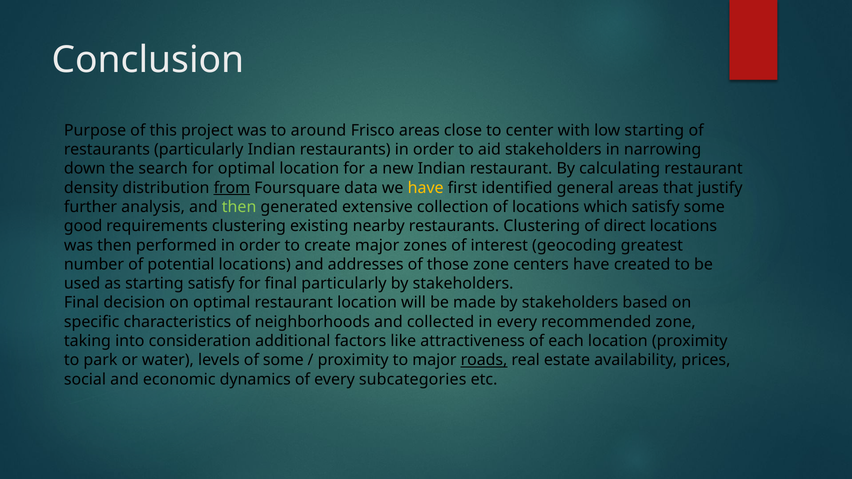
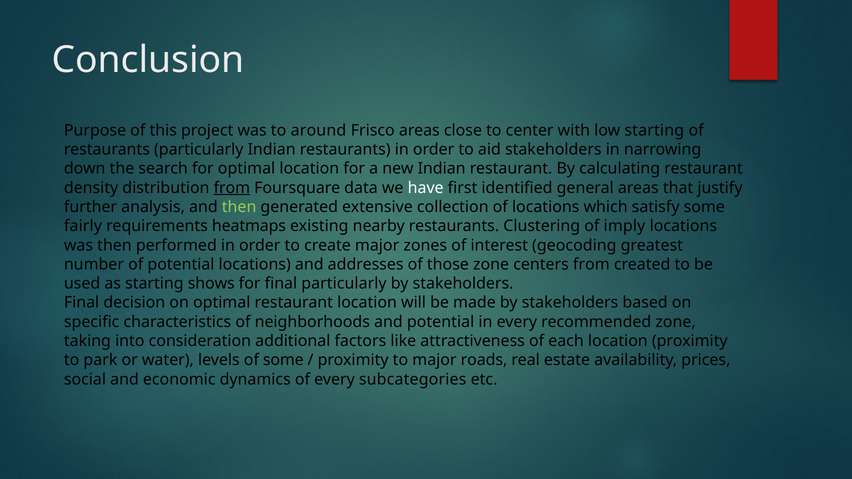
have colour: yellow -> white (426, 188)
good: good -> fairly (83, 226)
requirements clustering: clustering -> heatmaps (249, 226)
direct: direct -> imply (624, 226)
centers have: have -> from (591, 265)
starting satisfy: satisfy -> shows (211, 284)
and collected: collected -> potential (441, 322)
roads underline: present -> none (484, 360)
